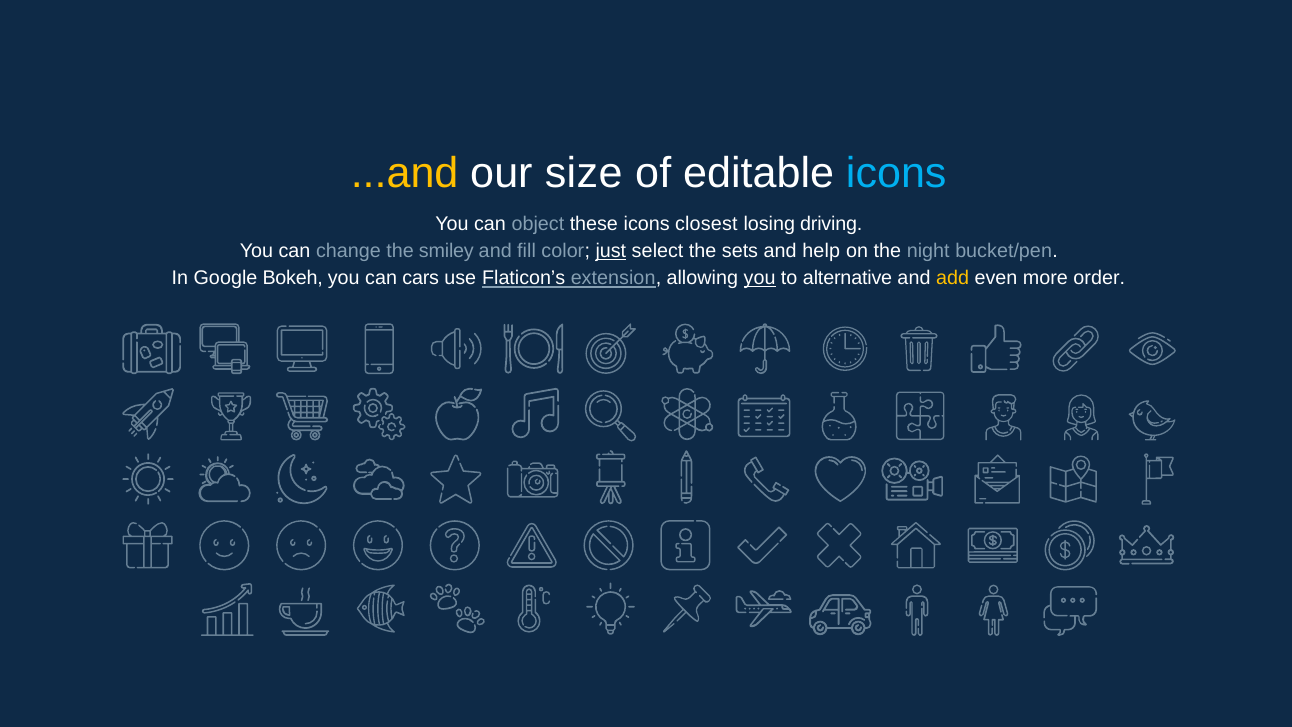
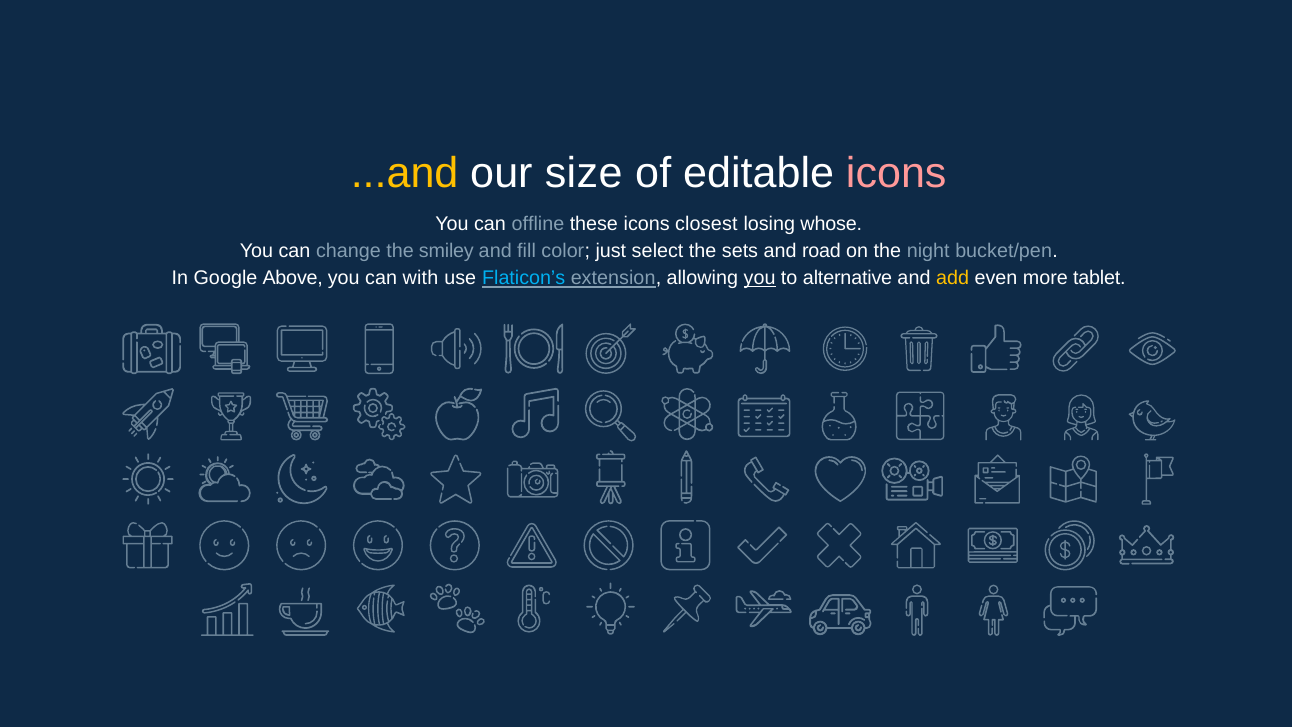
icons colour: light blue -> pink (896, 174)
object: object -> offline (538, 224)
driving: driving -> whose (831, 224)
just underline: present -> none (611, 251)
help: help -> road (821, 251)
Bokeh: Bokeh -> Above (293, 278)
cars: cars -> with (421, 278)
Flaticon’s colour: white -> light blue (524, 278)
order: order -> tablet (1099, 278)
